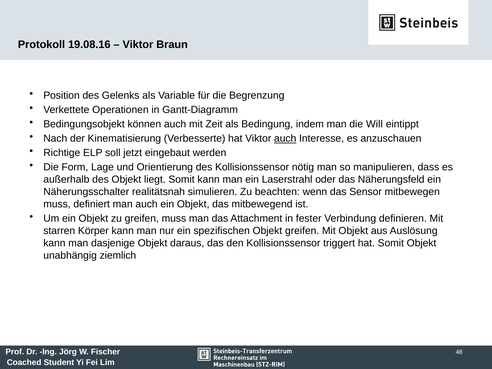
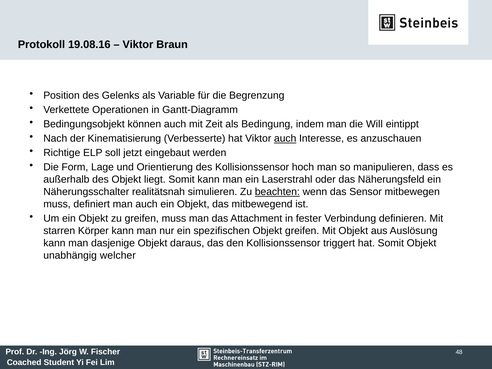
nötig: nötig -> hoch (303, 167)
beachten underline: none -> present (277, 192)
ziemlich: ziemlich -> welcher (118, 255)
